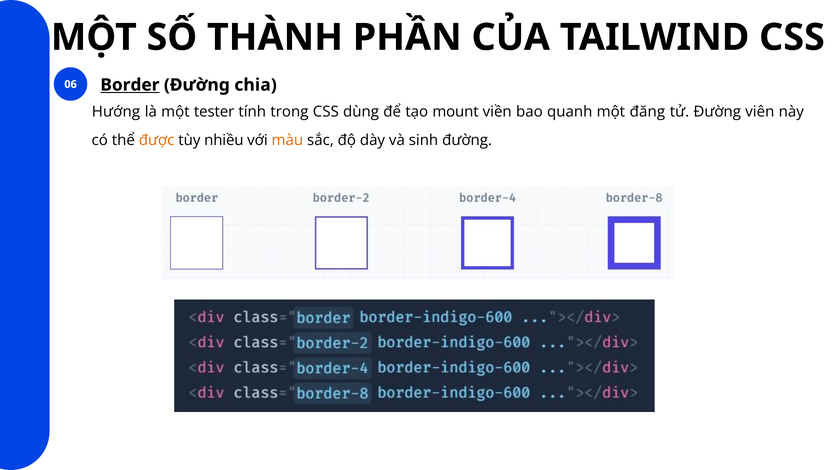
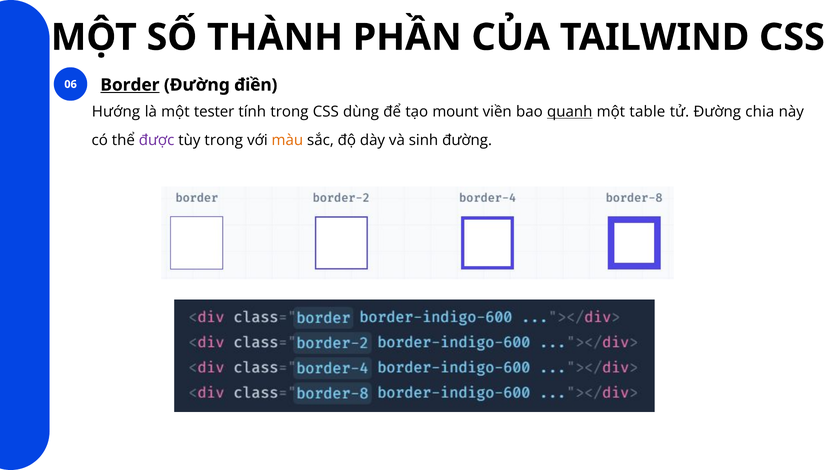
chia: chia -> điền (256, 85)
quanh underline: none -> present (570, 112)
đăng: đăng -> table (647, 112)
viên: viên -> chia (760, 112)
được colour: orange -> purple (157, 140)
tùy nhiều: nhiều -> trong (224, 140)
